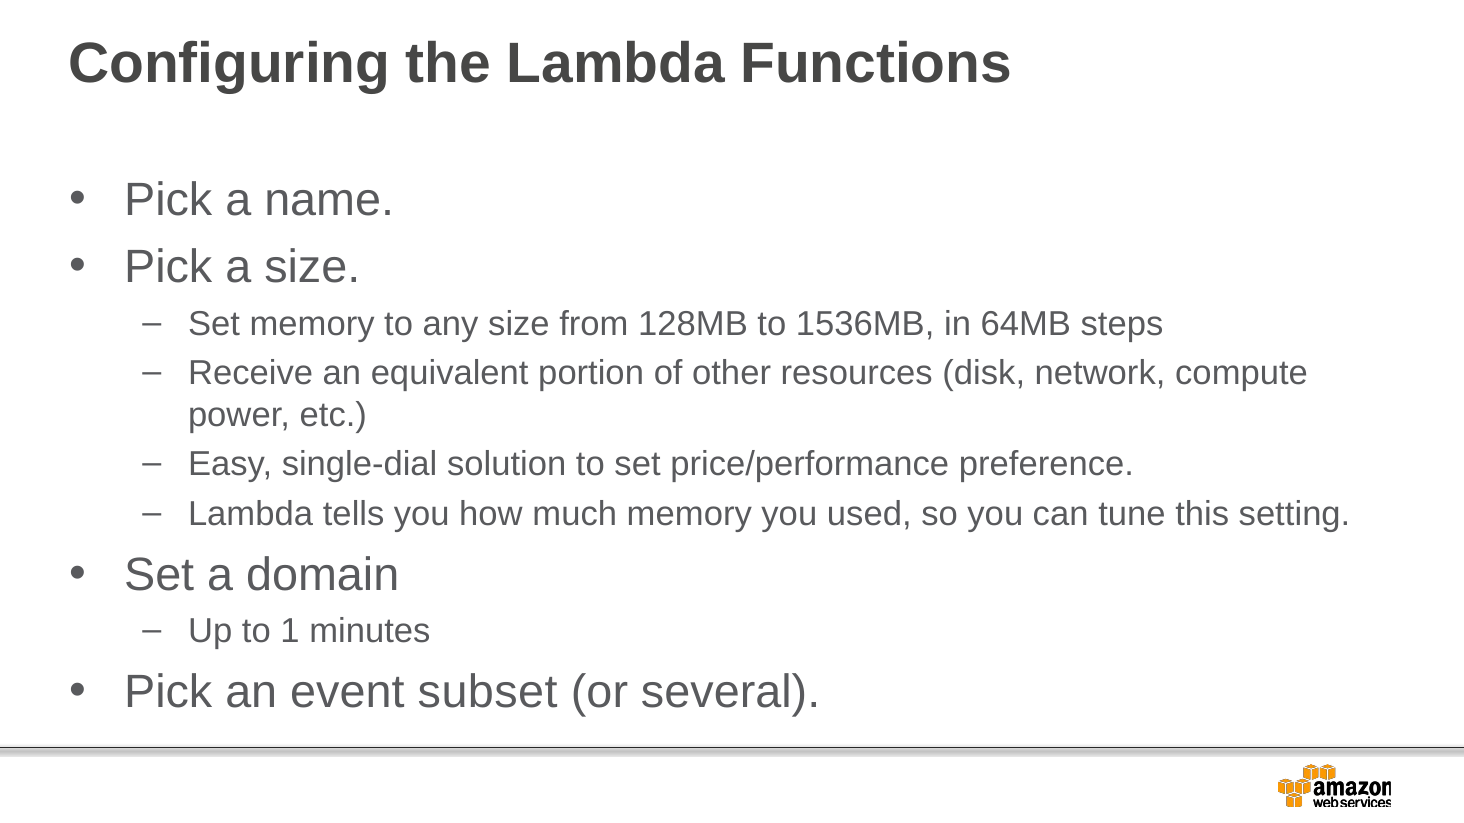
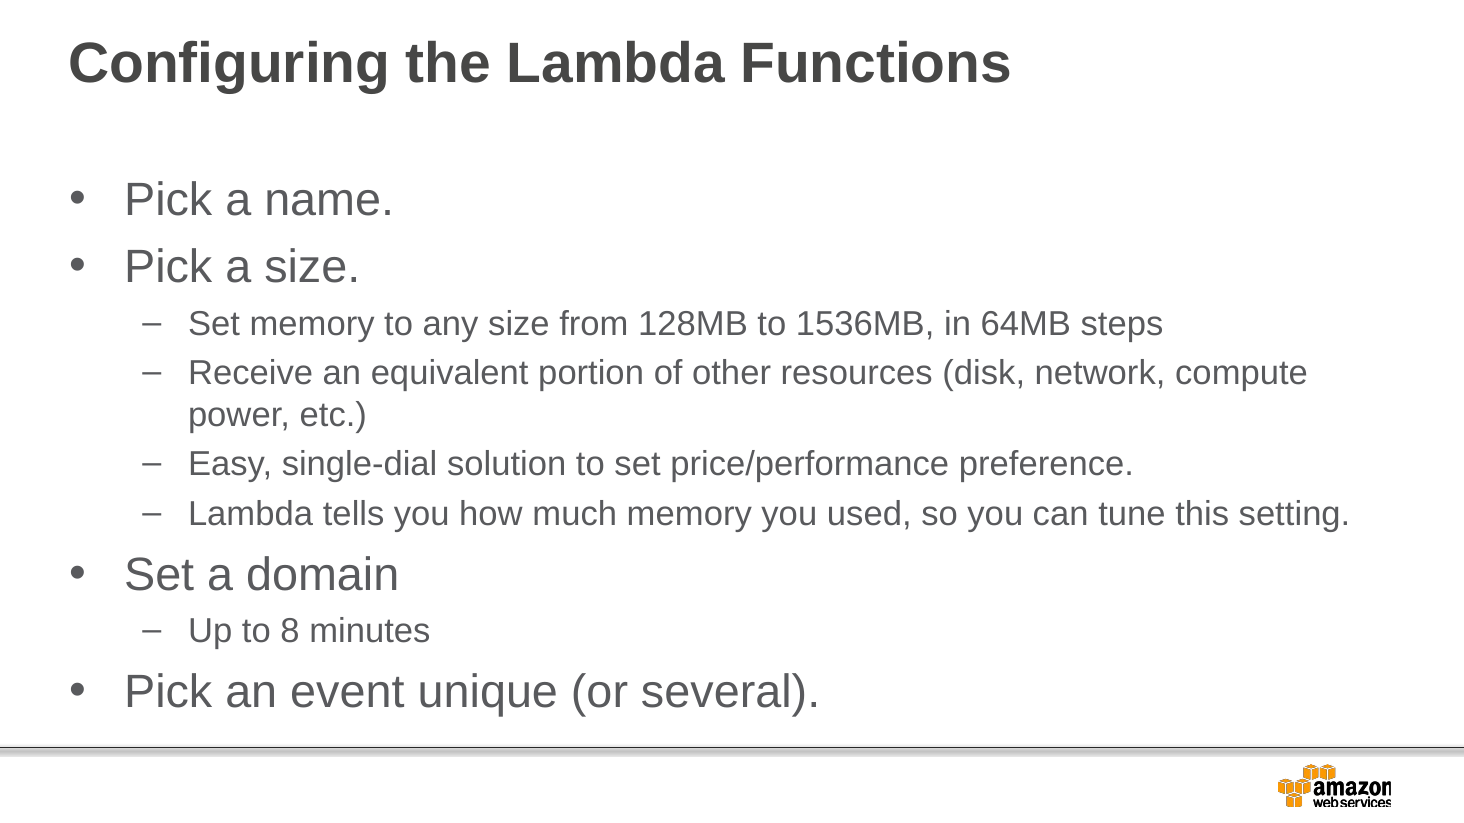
1: 1 -> 8 (290, 631)
subset: subset -> unique (488, 692)
